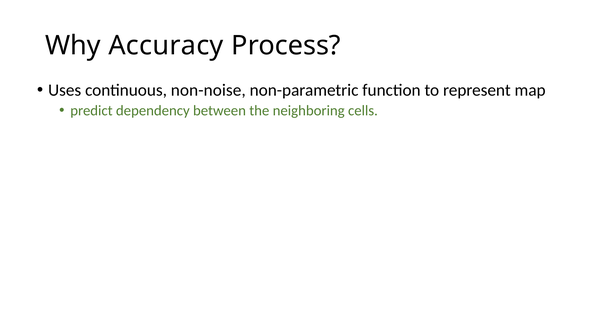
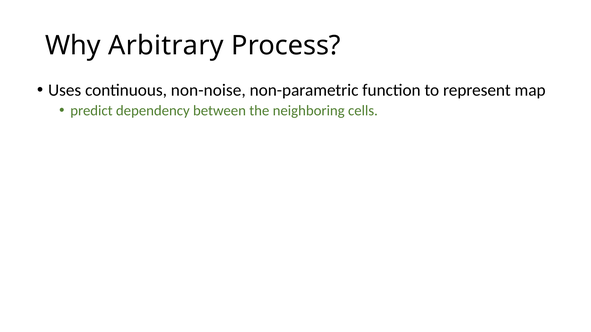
Accuracy: Accuracy -> Arbitrary (166, 46)
